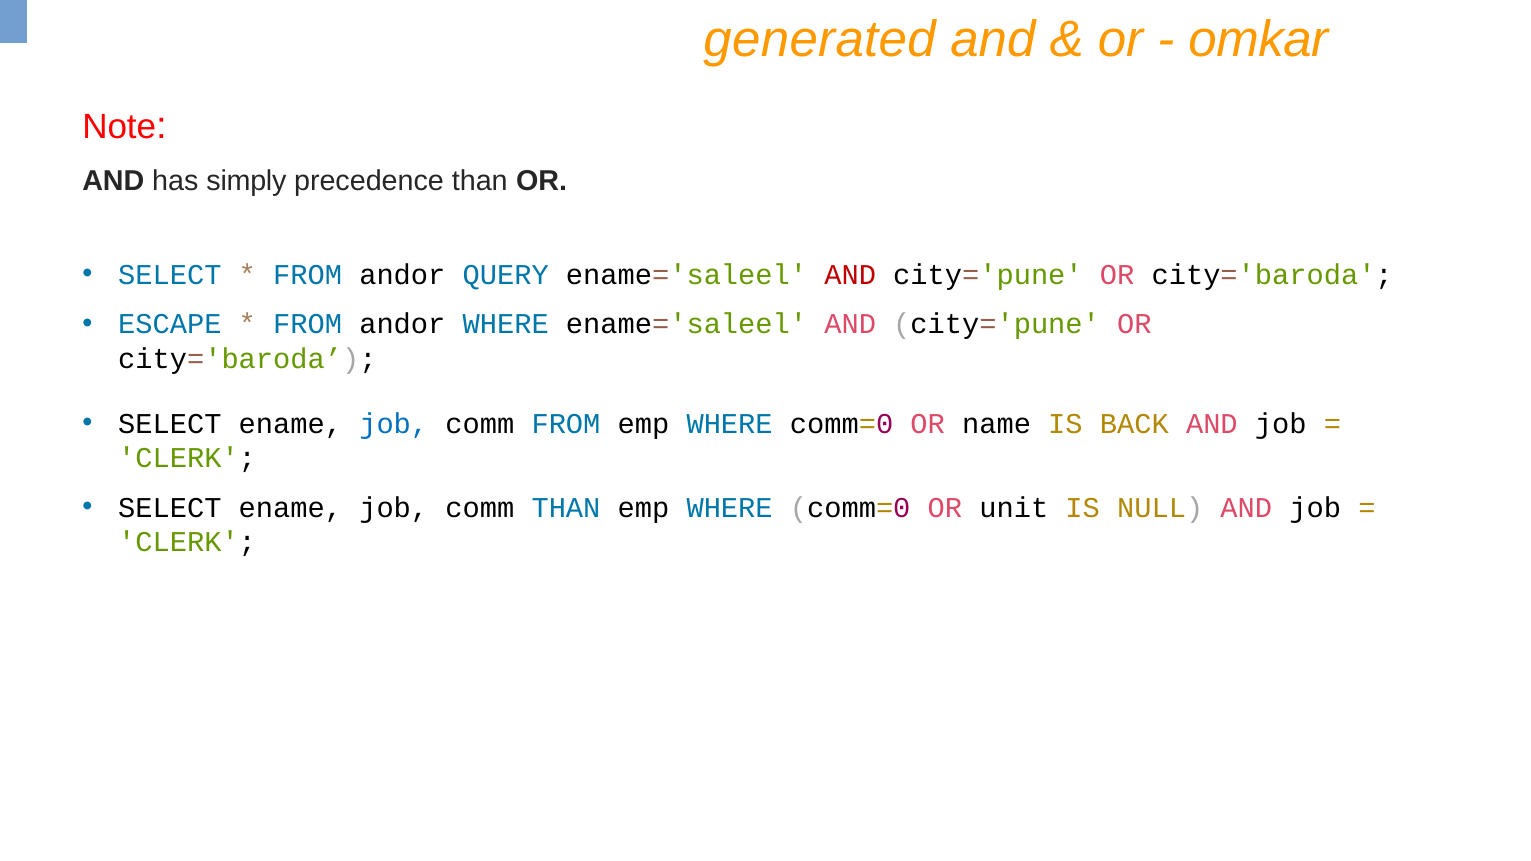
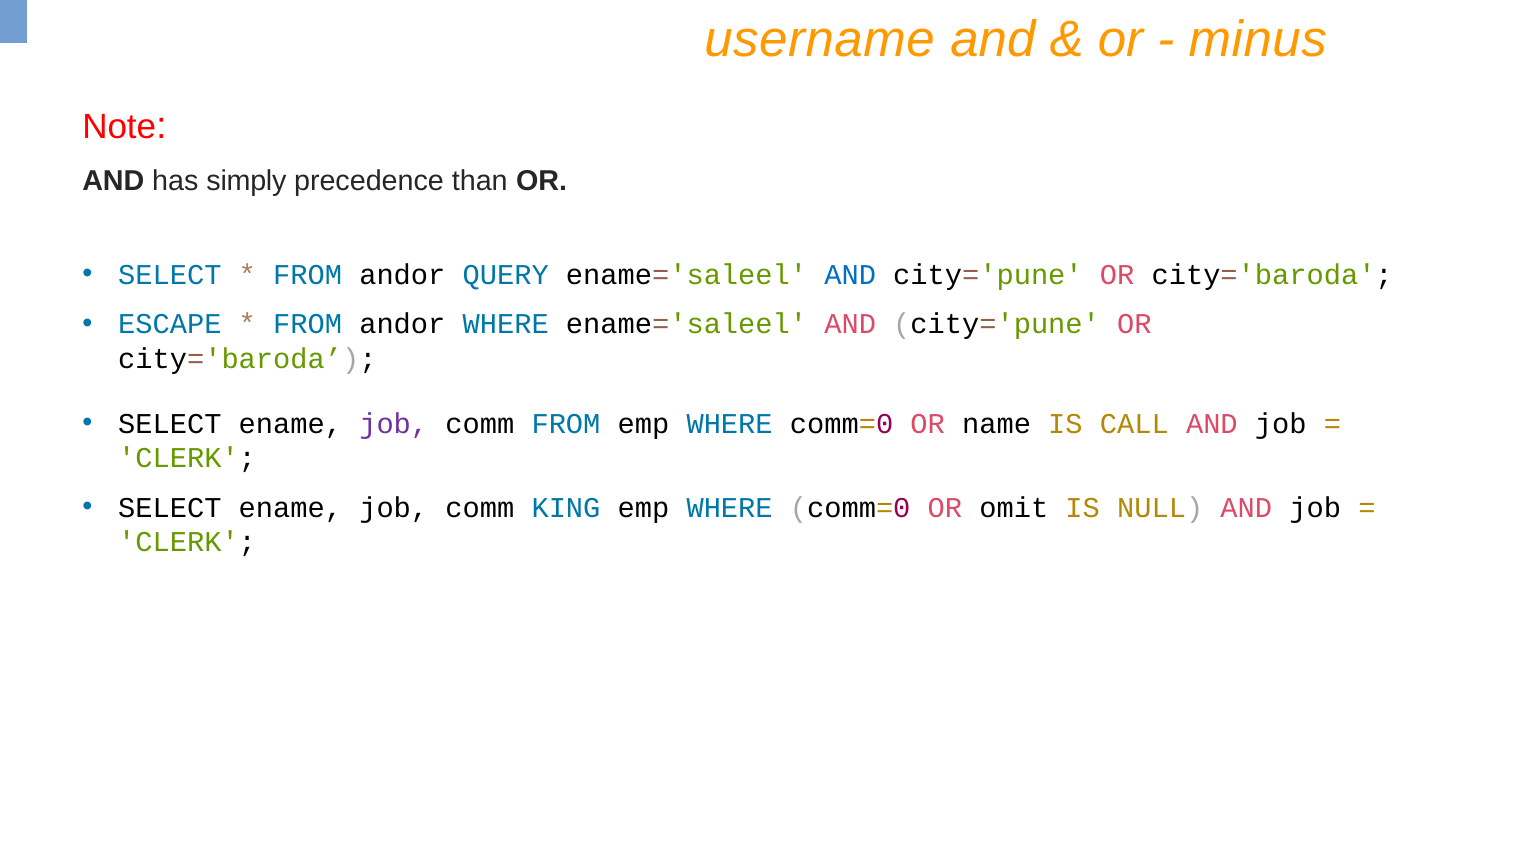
generated: generated -> username (820, 40)
omkar: omkar -> minus (1258, 40)
AND colour: red -> blue (850, 275)
job colour: blue -> purple (394, 424)
BACK: BACK -> CALL (1134, 424)
comm THAN: THAN -> KING (566, 508)
unit: unit -> omit (1014, 508)
